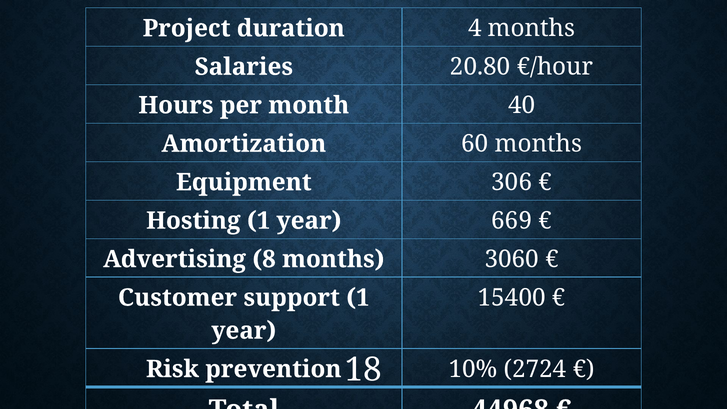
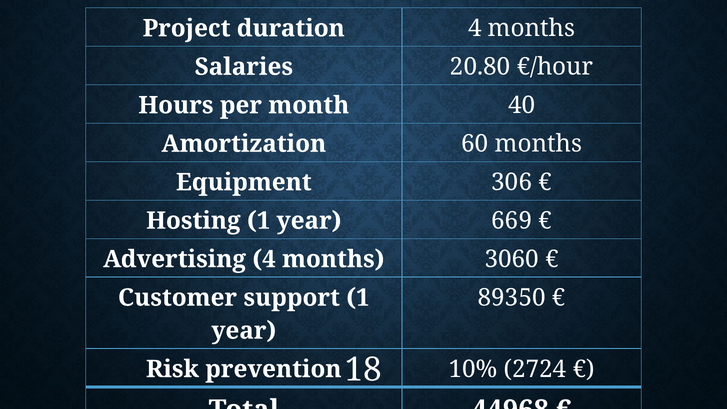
Advertising 8: 8 -> 4 (264, 259)
15400: 15400 -> 89350 (512, 298)
